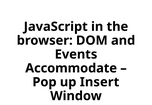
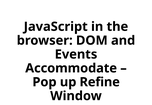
Insert: Insert -> Refine (100, 82)
